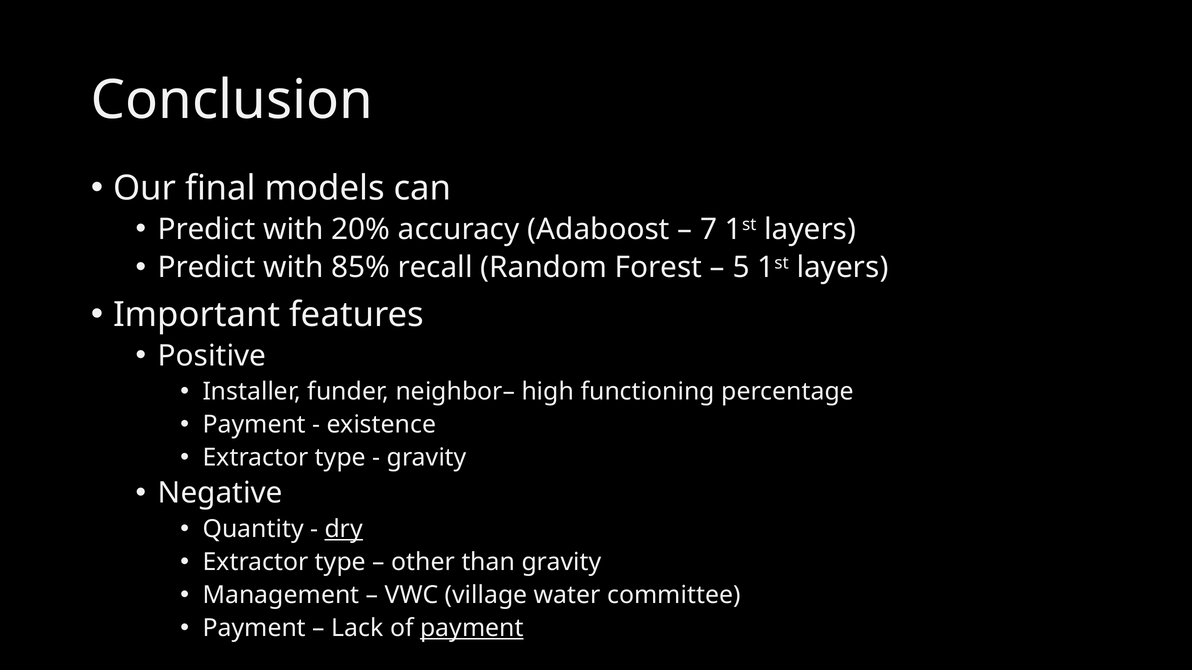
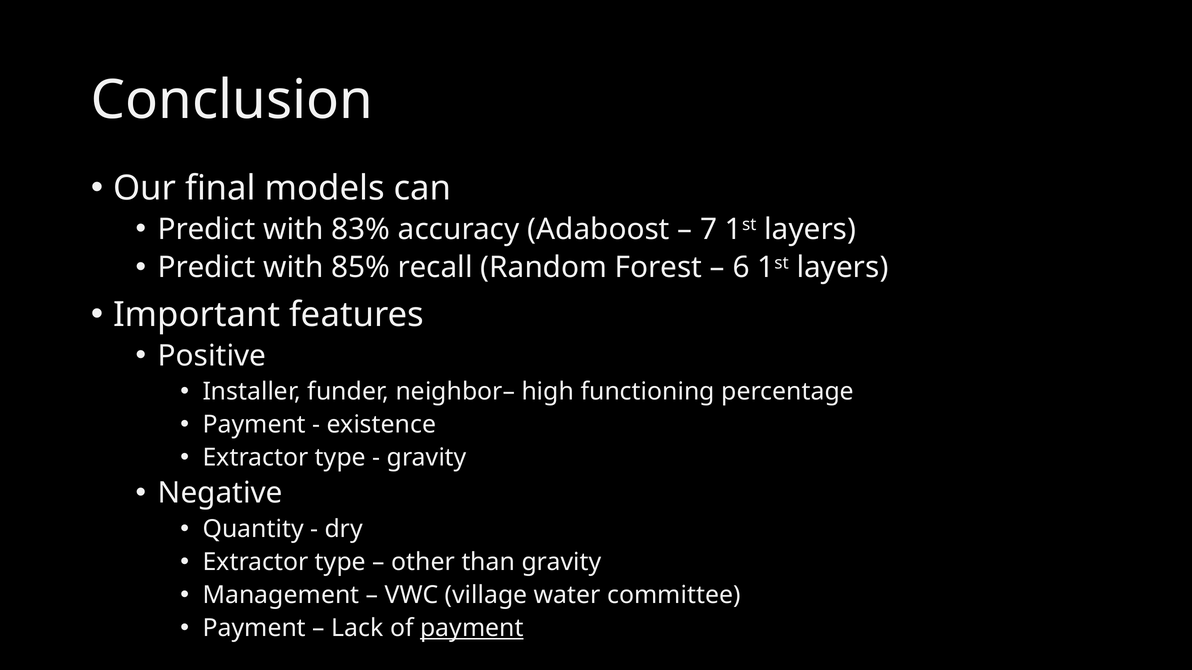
20%: 20% -> 83% (361, 229)
5: 5 -> 6 (741, 268)
dry underline: present -> none (344, 529)
